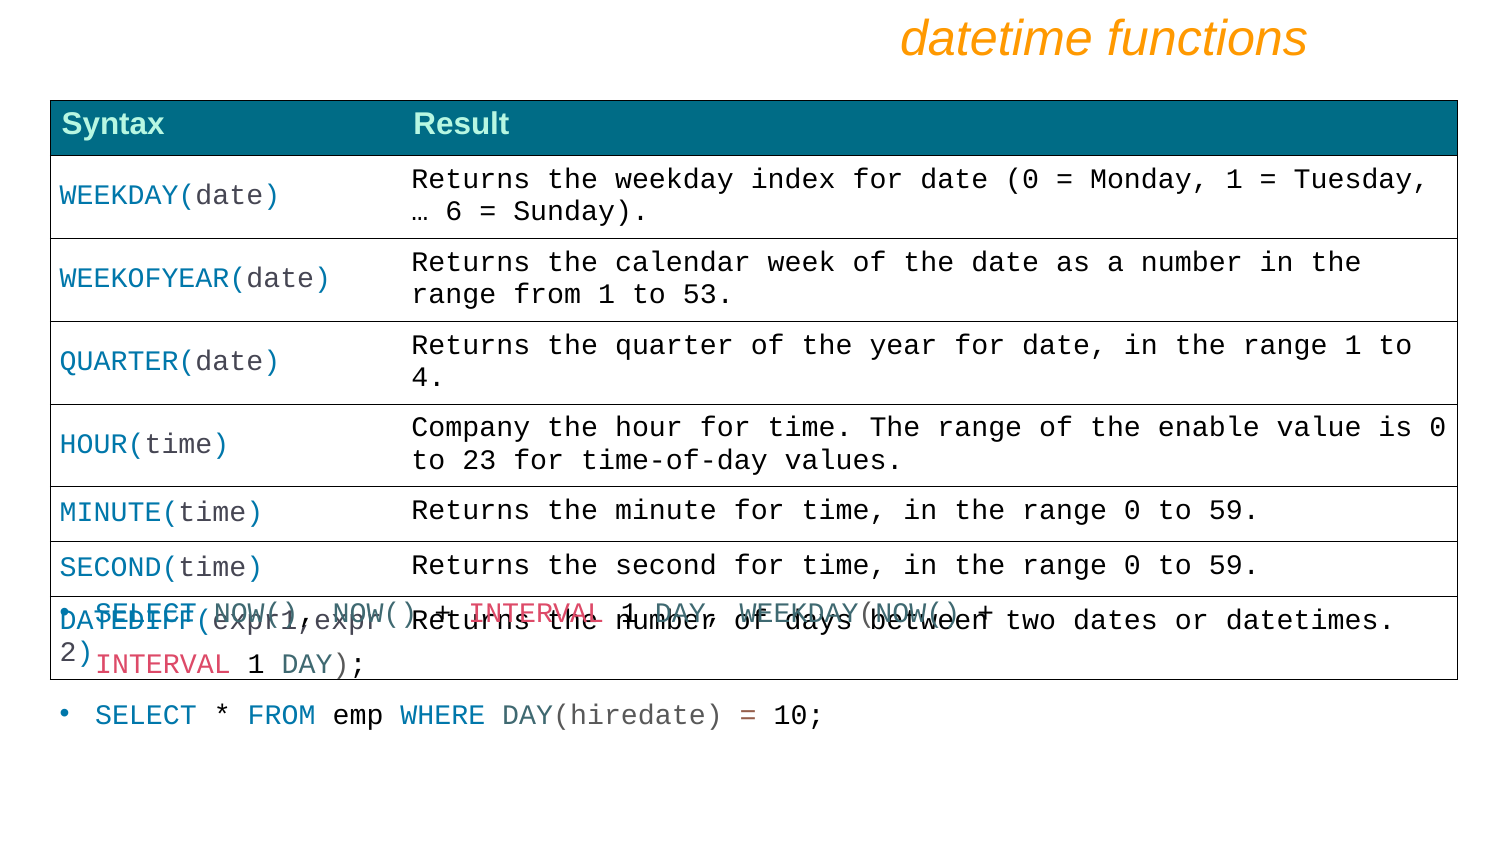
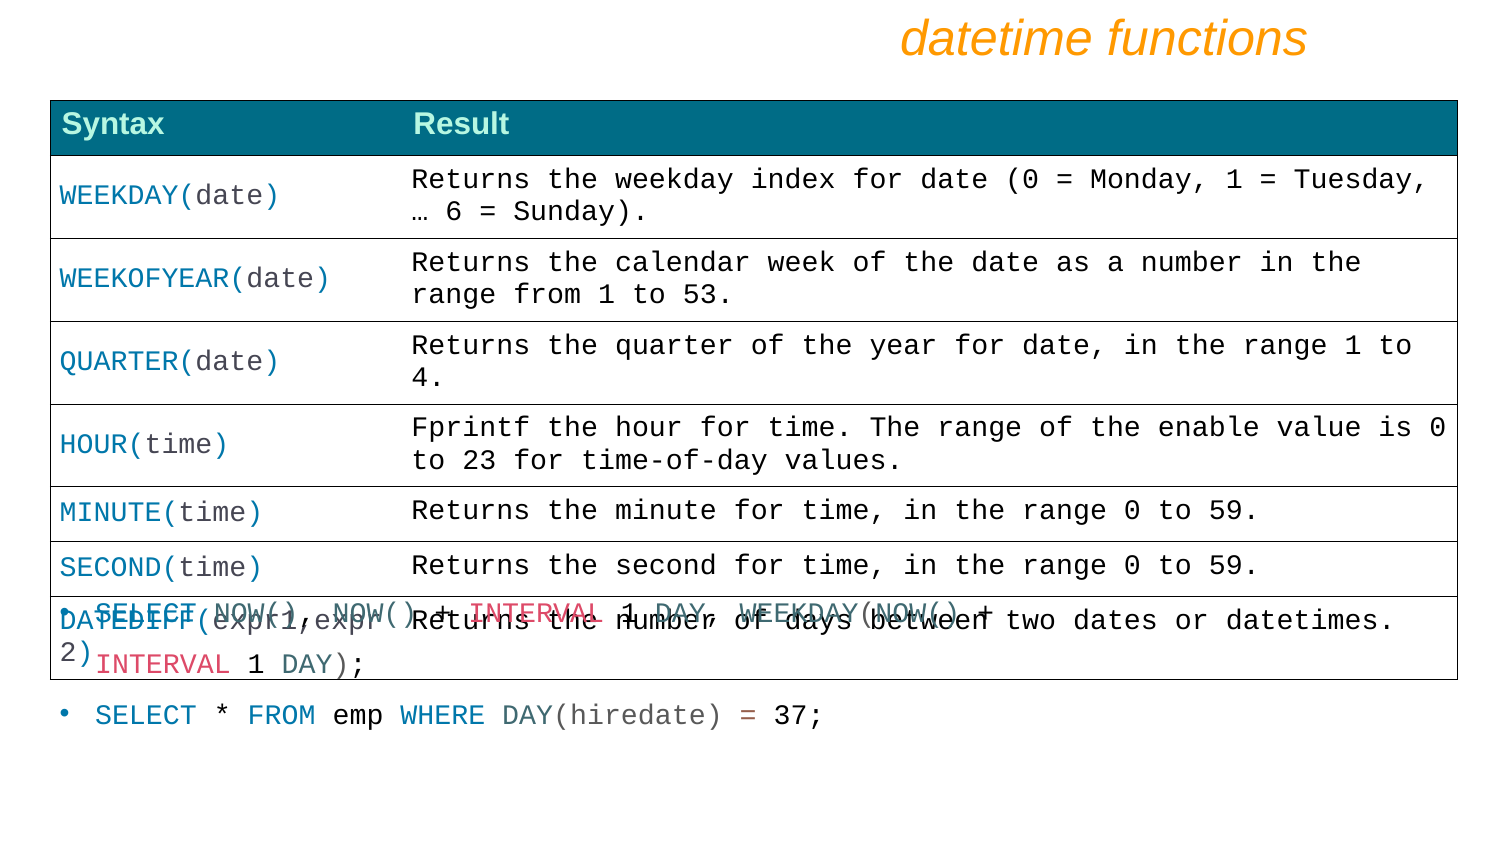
Company: Company -> Fprintf (471, 428)
10: 10 -> 37 (799, 715)
